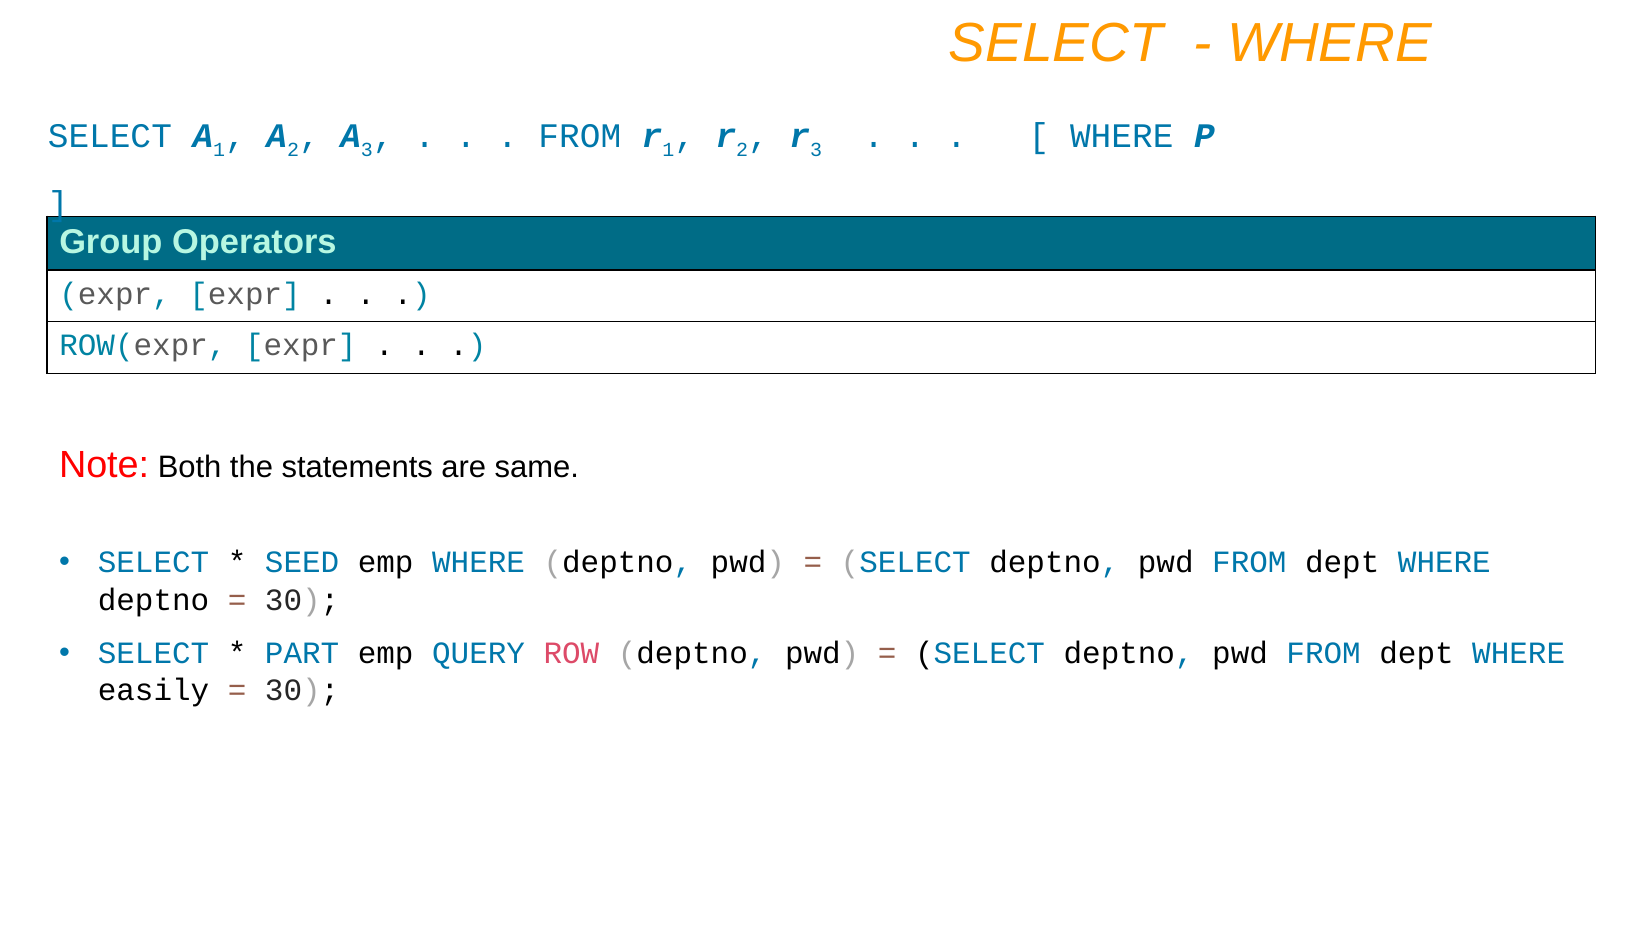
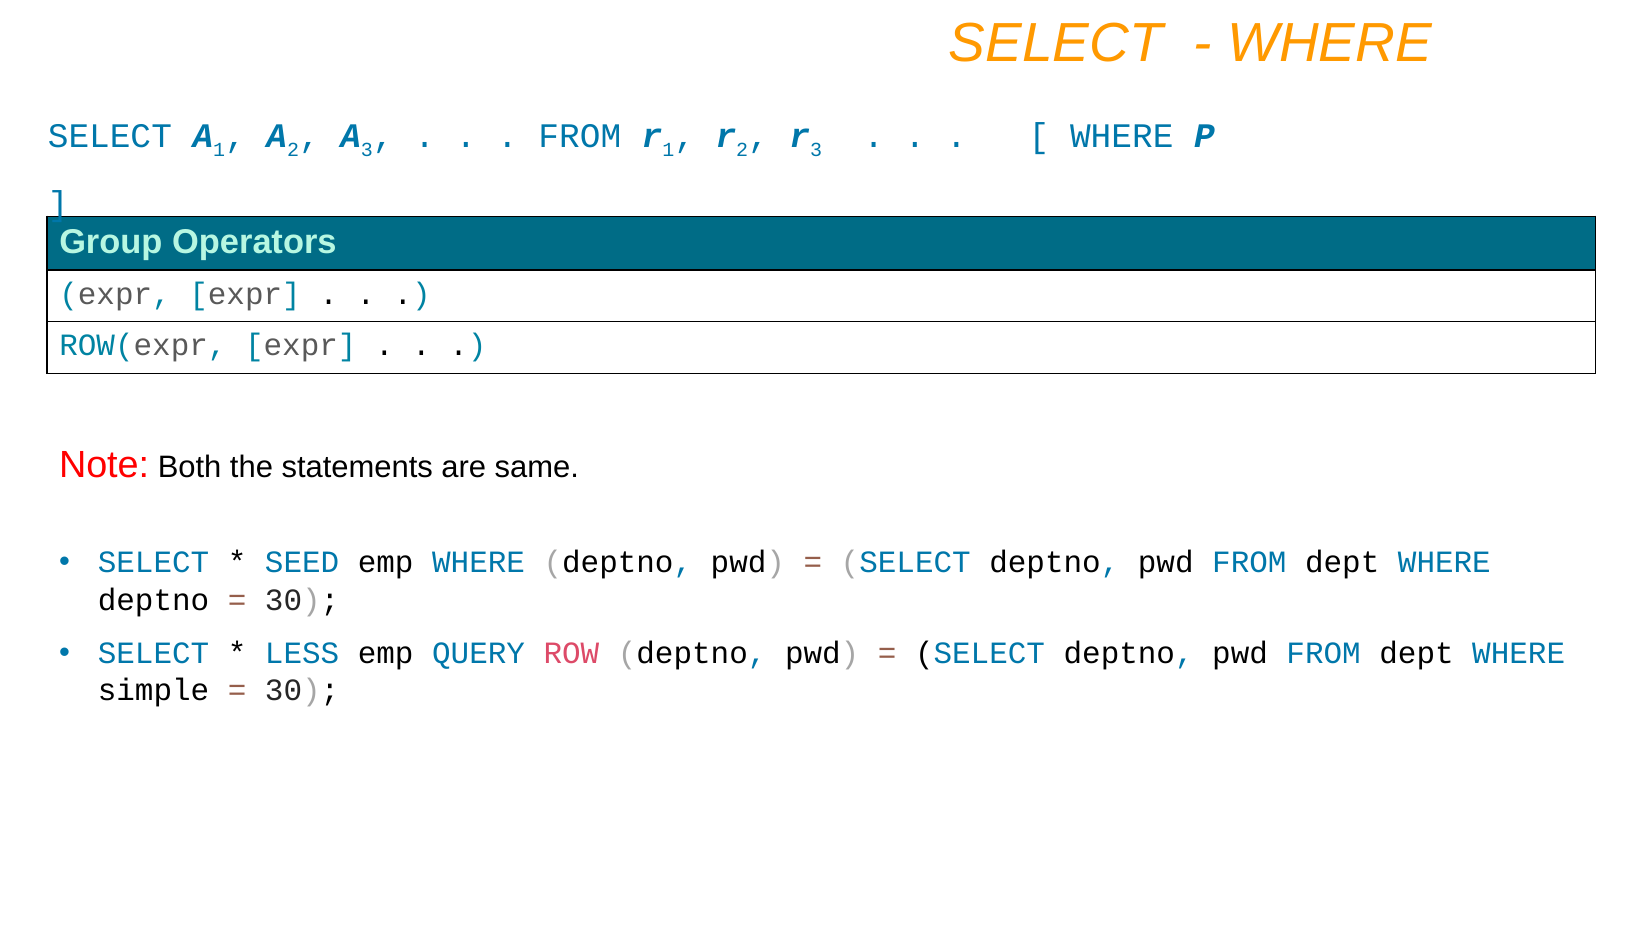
PART: PART -> LESS (302, 653)
easily: easily -> simple (154, 690)
